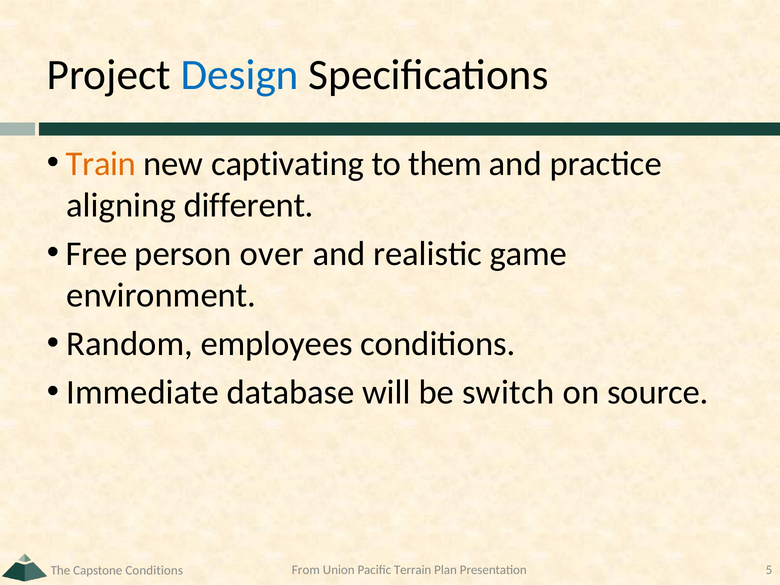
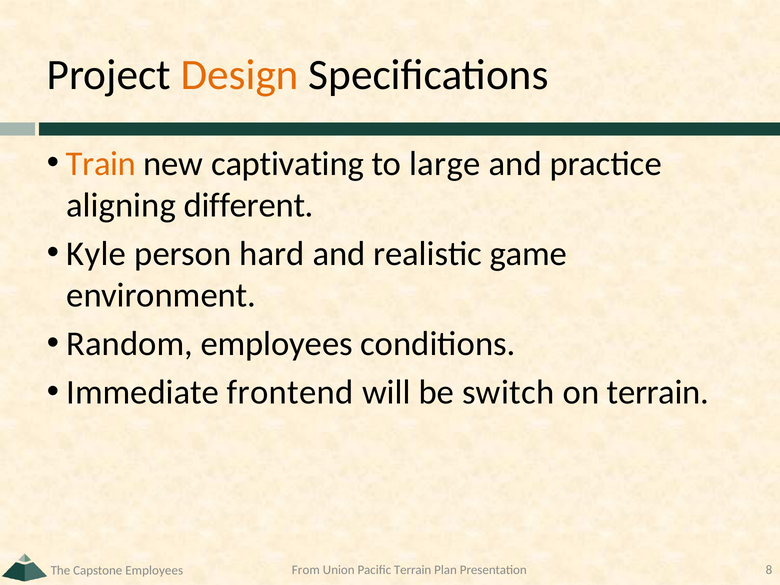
Design colour: blue -> orange (240, 75)
them: them -> large (445, 164)
Free: Free -> Kyle (96, 254)
over: over -> hard (272, 254)
database: database -> frontend (290, 393)
on source: source -> terrain (658, 393)
5: 5 -> 8 (769, 570)
Capstone Conditions: Conditions -> Employees (154, 570)
